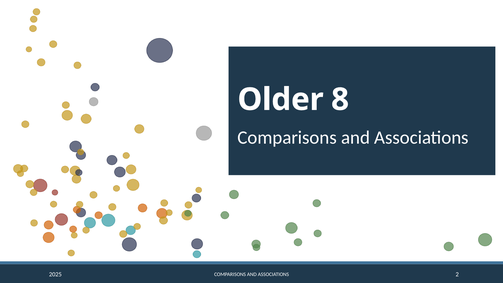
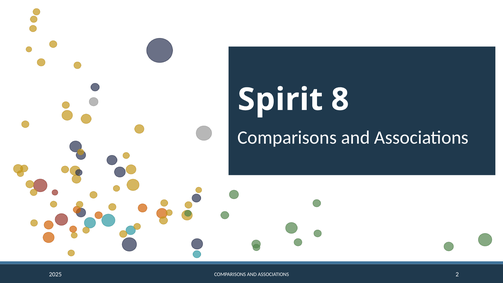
Older: Older -> Spirit (280, 100)
